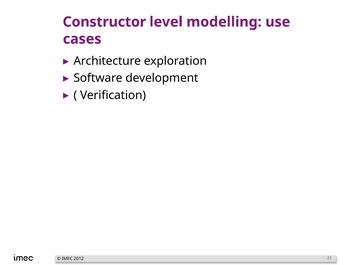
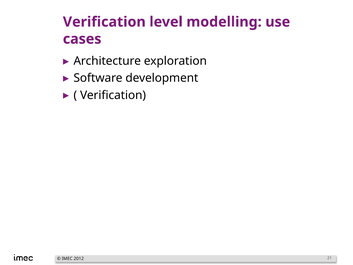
Constructor: Constructor -> Verification (104, 22)
